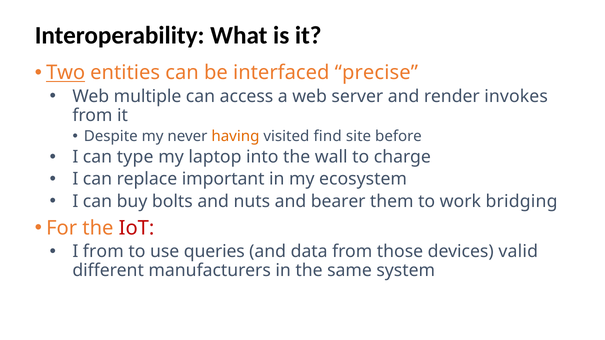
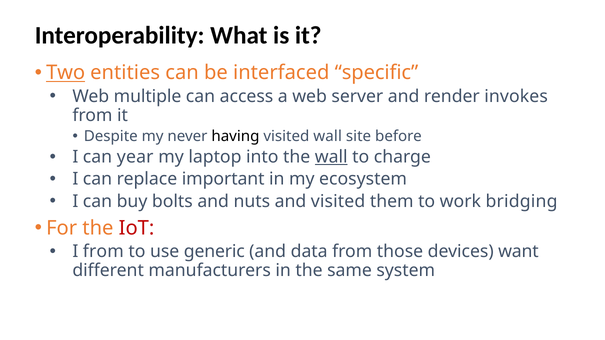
precise: precise -> specific (376, 73)
having colour: orange -> black (235, 136)
visited find: find -> wall (328, 136)
type: type -> year (135, 157)
wall underline: none -> present (331, 157)
and bearer: bearer -> visited (338, 201)
queries: queries -> generic (214, 252)
valid: valid -> want (518, 252)
